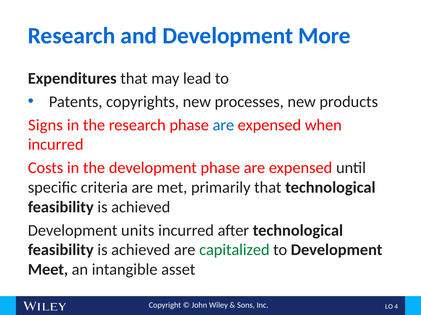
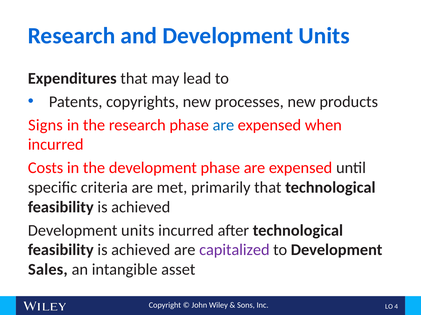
and Development More: More -> Units (324, 36)
capitalized colour: green -> purple (234, 250)
Meet: Meet -> Sales (48, 270)
